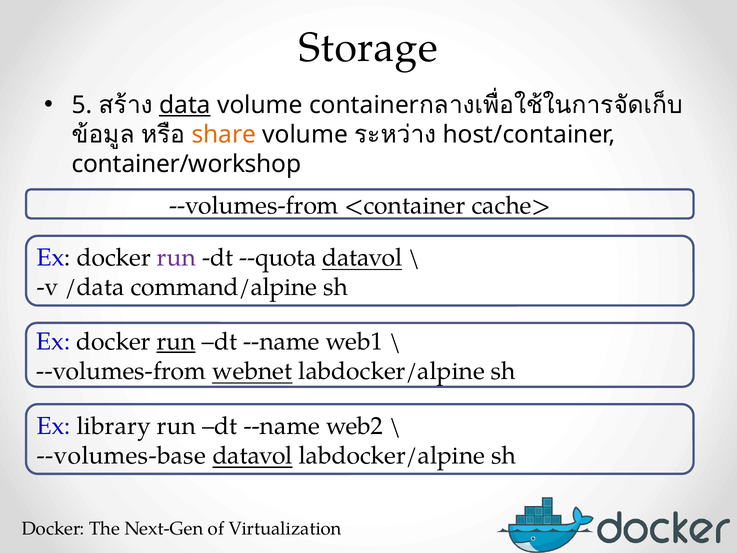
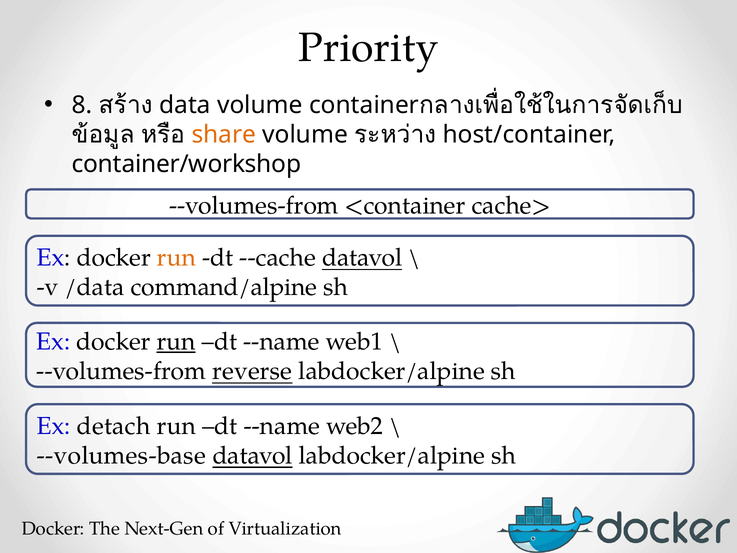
Storage: Storage -> Priority (368, 48)
5: 5 -> 8 (82, 105)
data underline: present -> none (185, 105)
run colour: purple -> orange (176, 257)
--quota: --quota -> --cache (278, 257)
webnet: webnet -> reverse (252, 371)
library: library -> detach (114, 426)
